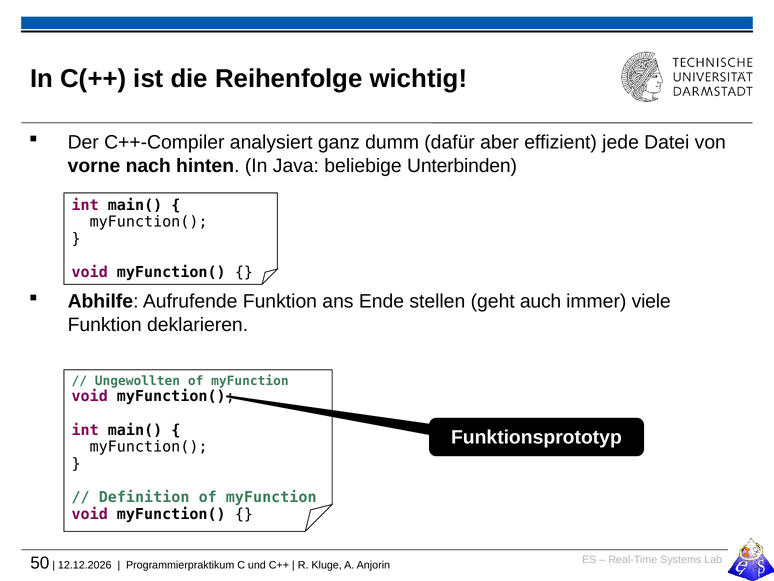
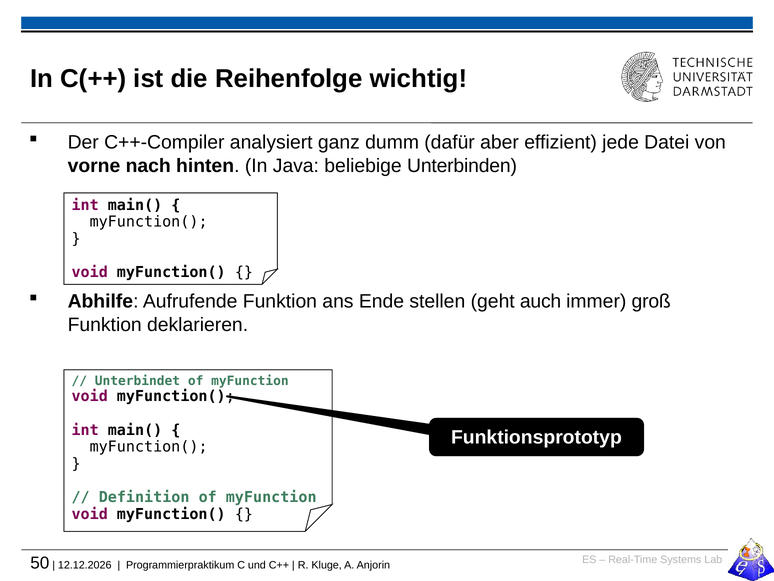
viele: viele -> groß (651, 301)
Ungewollten: Ungewollten -> Unterbindet (137, 381)
